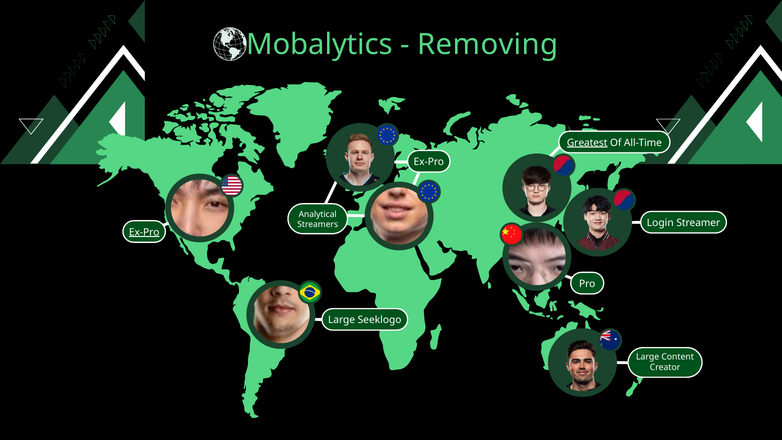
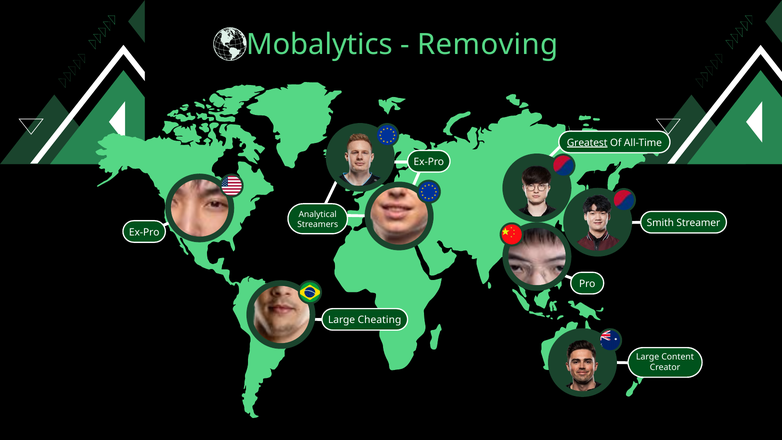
Login: Login -> Smith (660, 223)
Ex-Pro underline: present -> none (144, 232)
Seeklogo: Seeklogo -> Cheating (380, 320)
